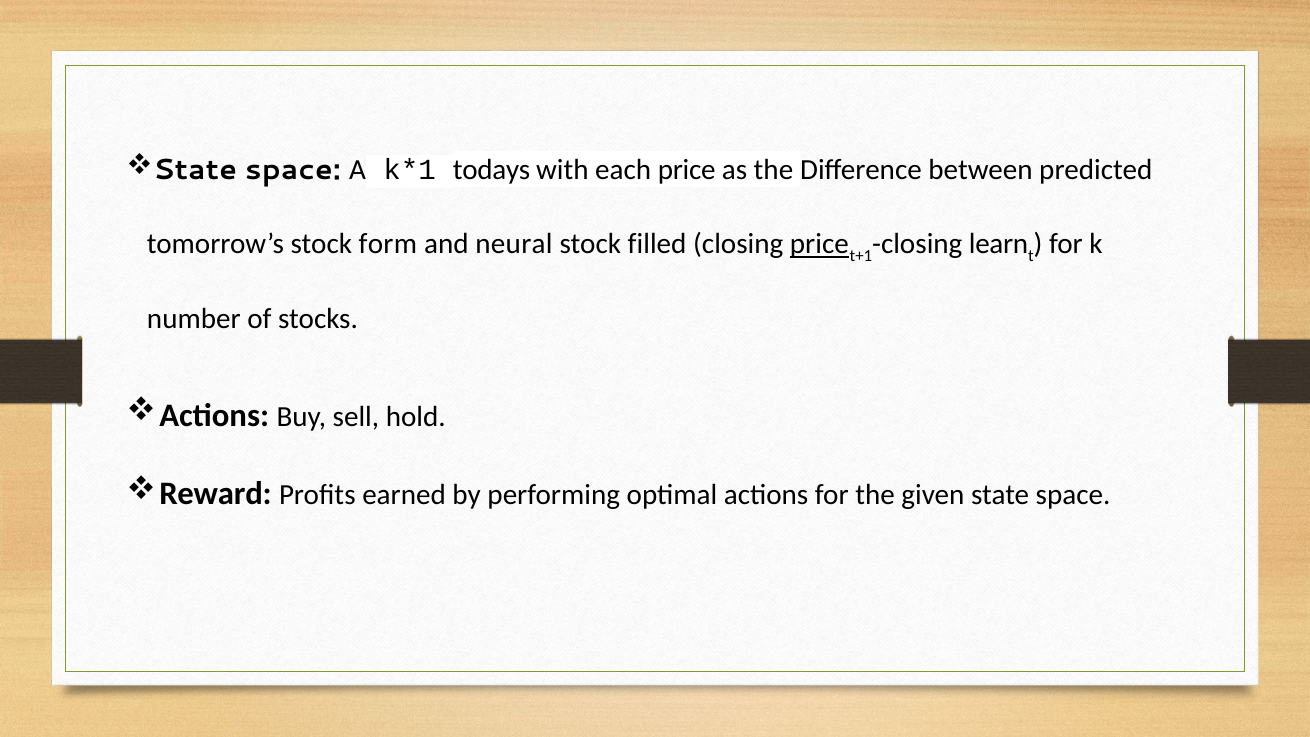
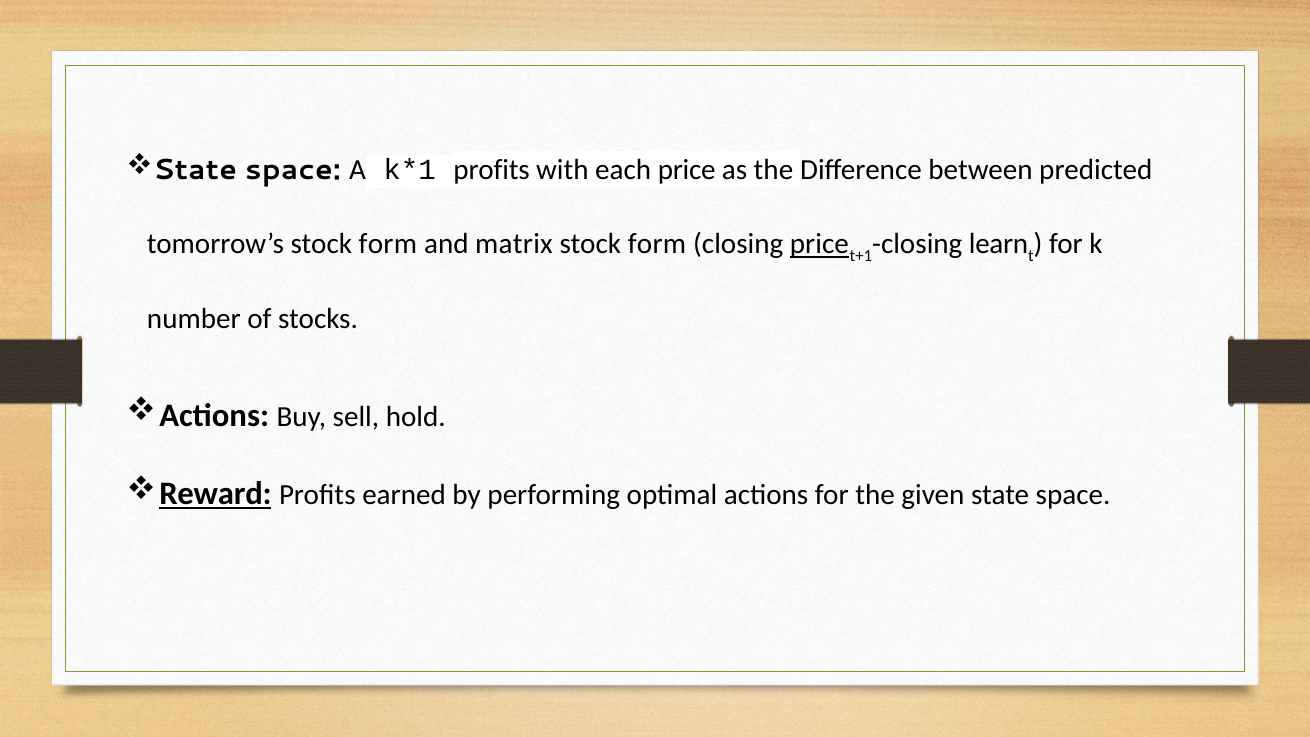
todays: todays -> profits (492, 170)
neural: neural -> matrix (514, 244)
filled: filled -> form (657, 244)
Reward underline: none -> present (215, 494)
